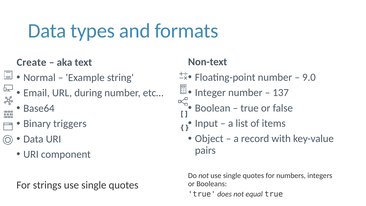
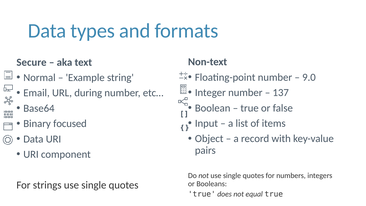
Create: Create -> Secure (32, 62)
triggers: triggers -> focused (70, 124)
